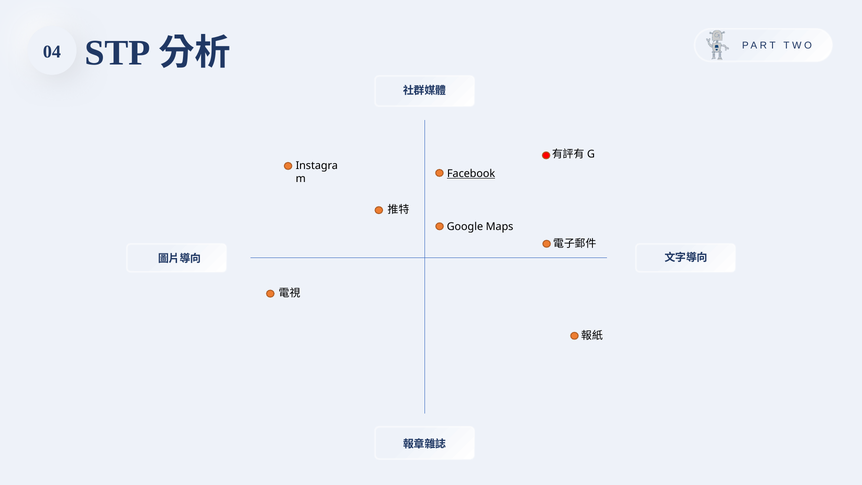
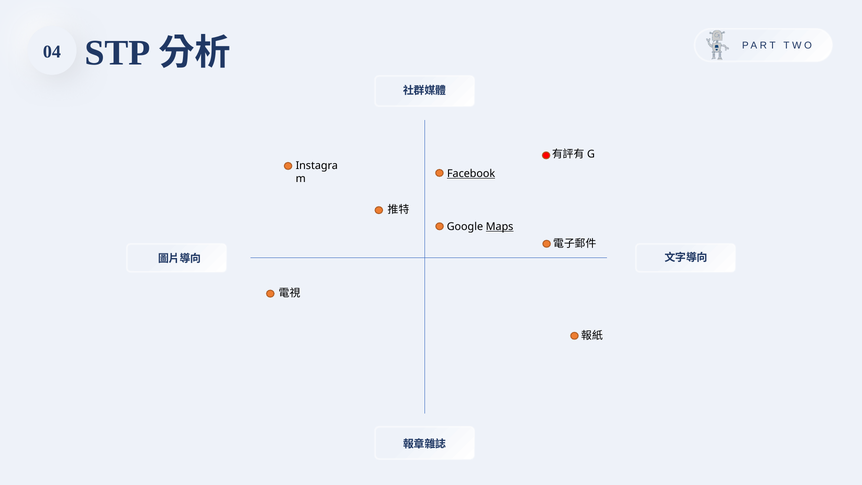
Maps underline: none -> present (500, 227)
